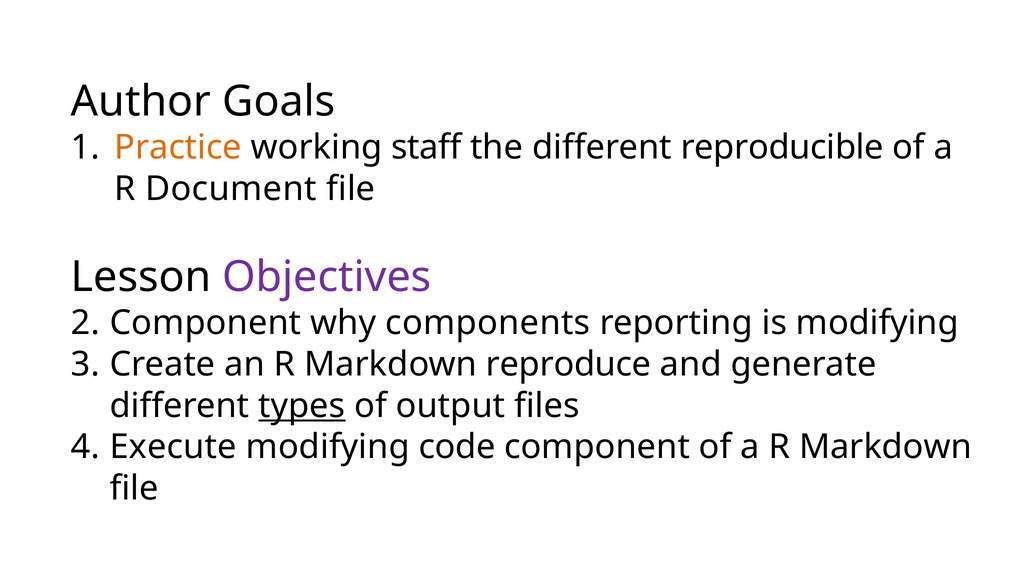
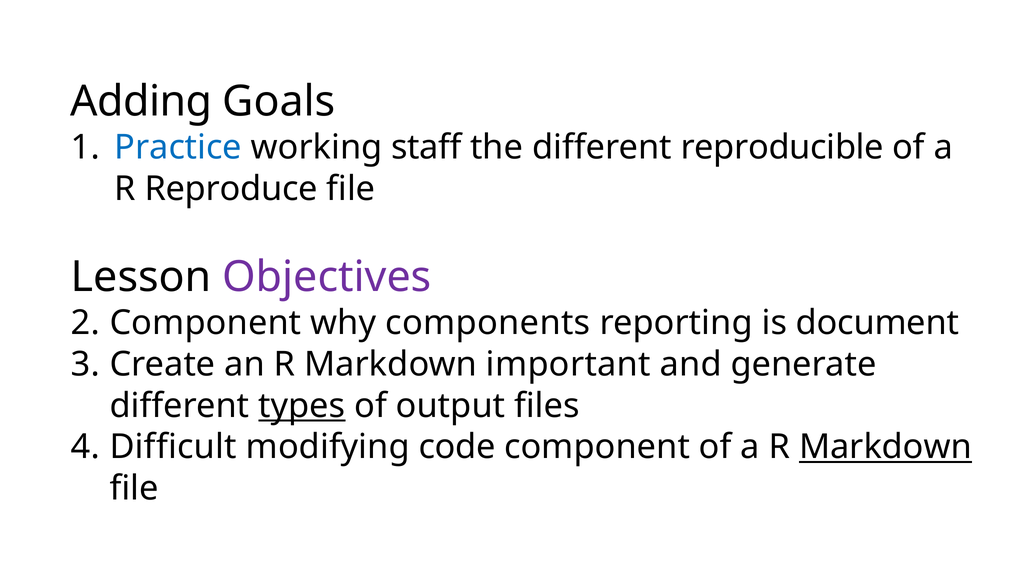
Author: Author -> Adding (141, 102)
Practice colour: orange -> blue (178, 147)
Document: Document -> Reproduce (231, 189)
is modifying: modifying -> document (877, 323)
reproduce: reproduce -> important (568, 364)
Execute: Execute -> Difficult (173, 447)
Markdown underline: none -> present (886, 447)
